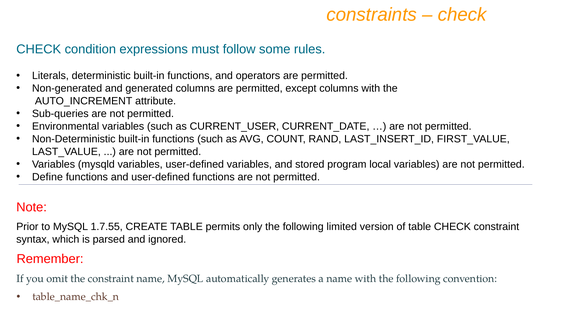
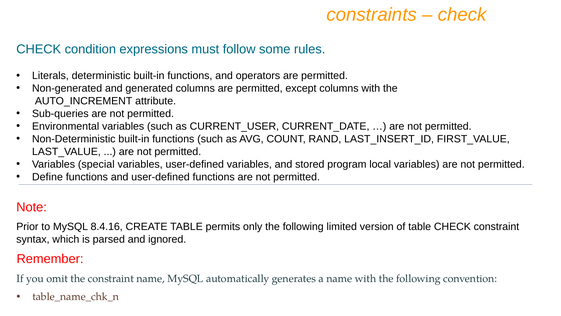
mysqld: mysqld -> special (96, 164)
1.7.55: 1.7.55 -> 8.4.16 (107, 226)
